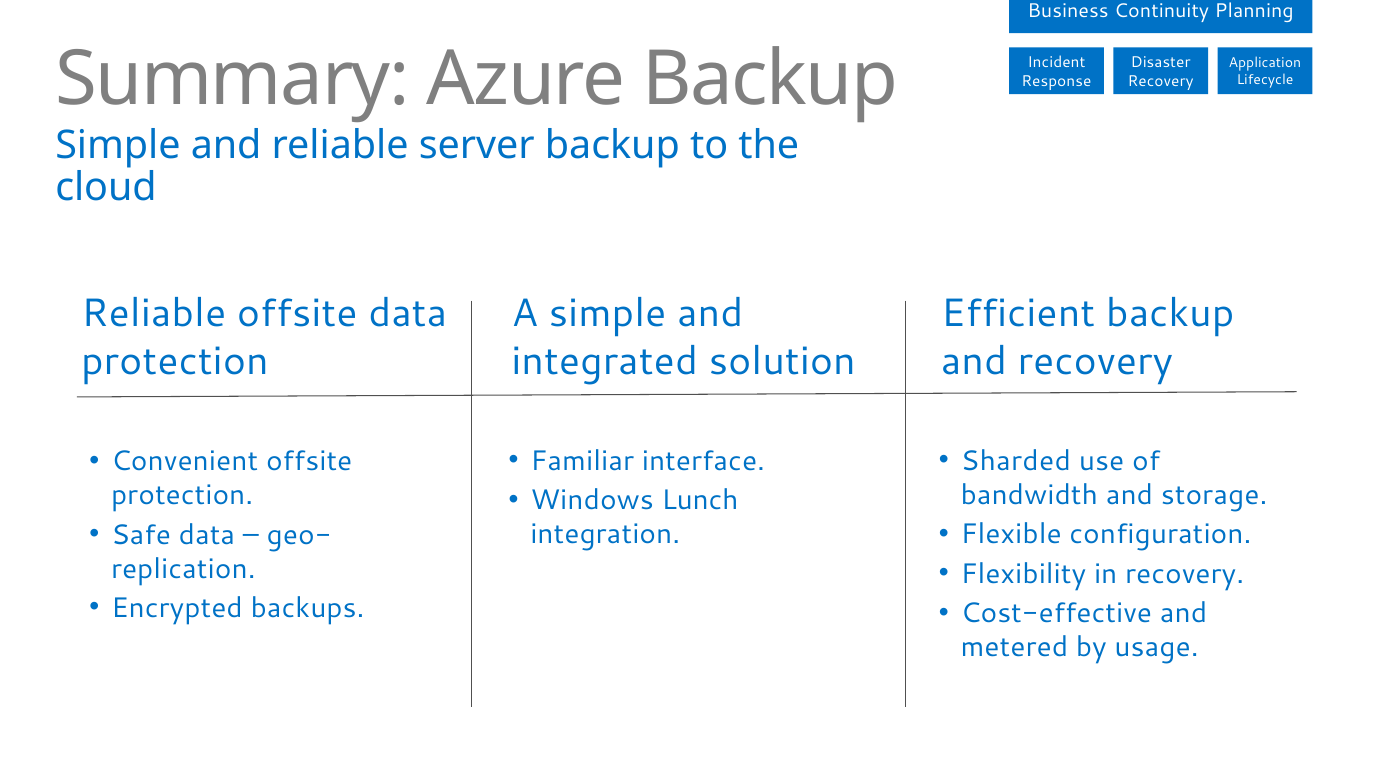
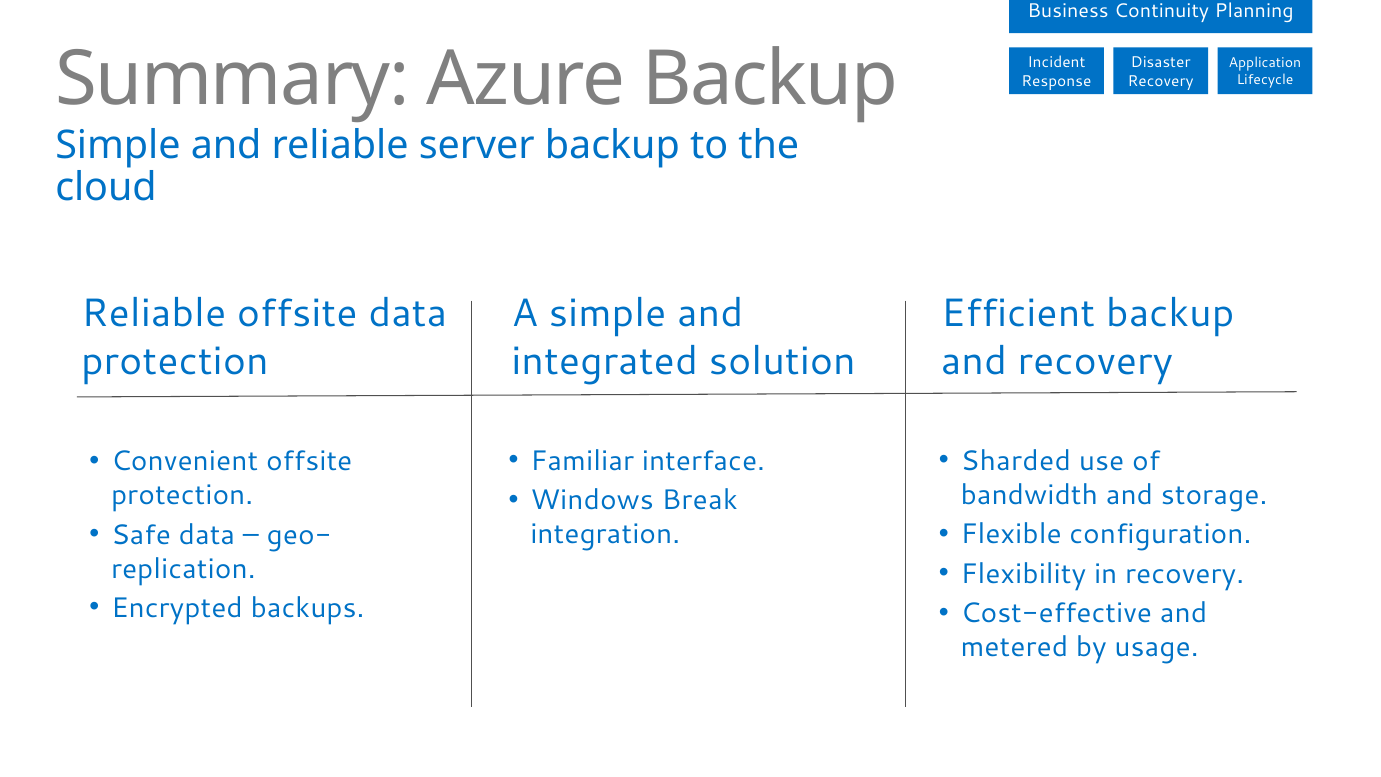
Lunch: Lunch -> Break (700, 500)
